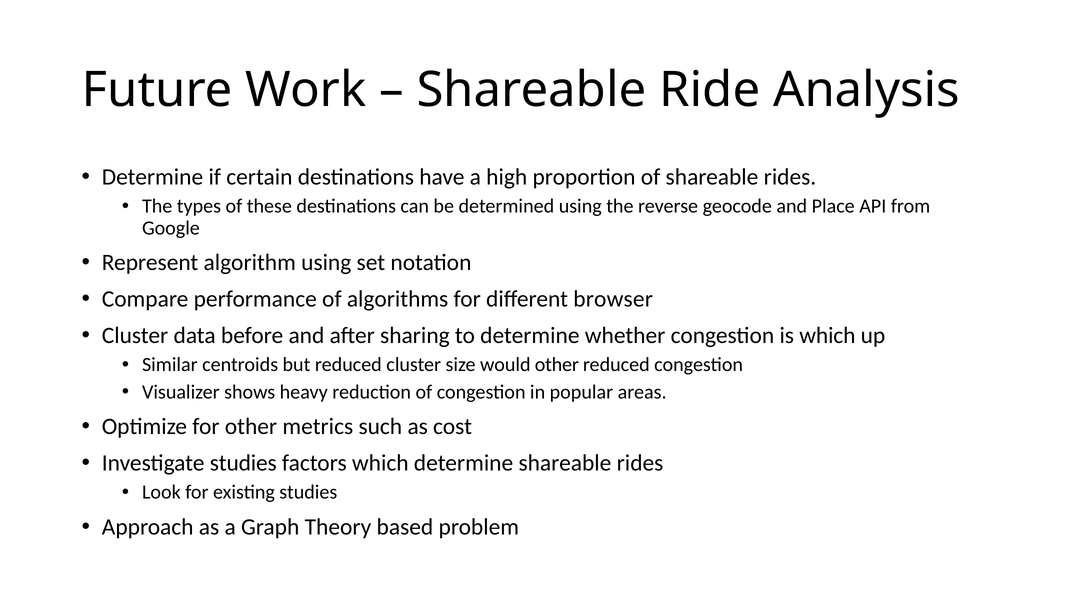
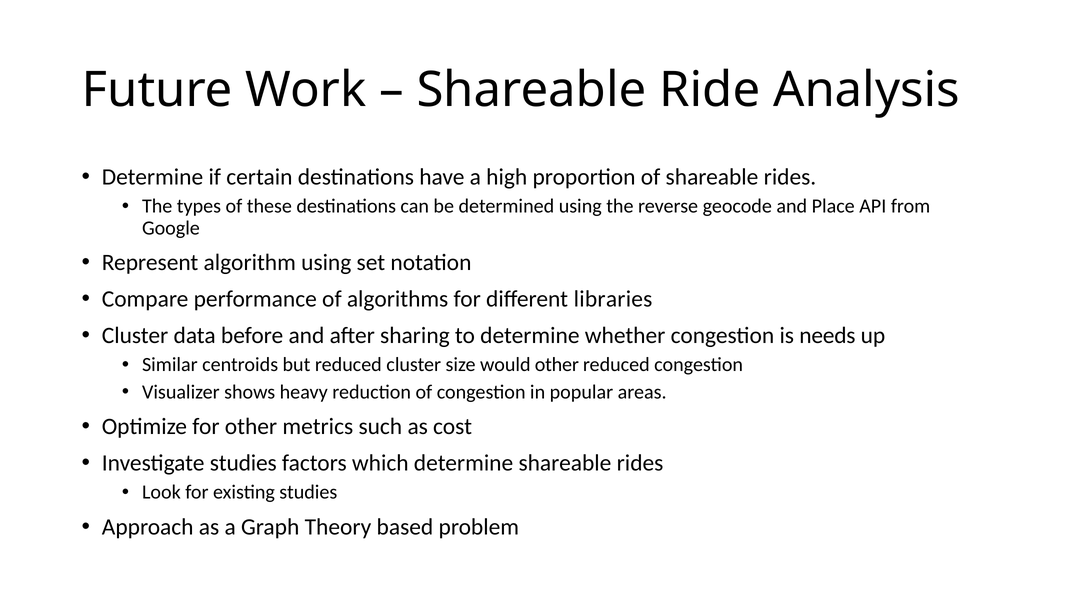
browser: browser -> libraries (613, 299)
is which: which -> needs (827, 336)
